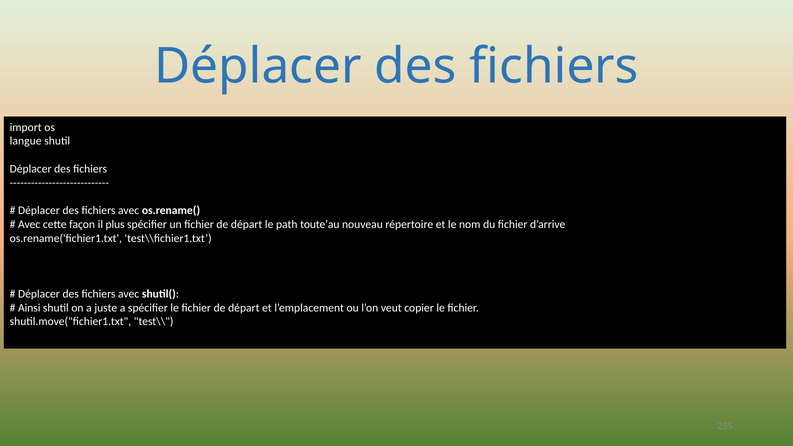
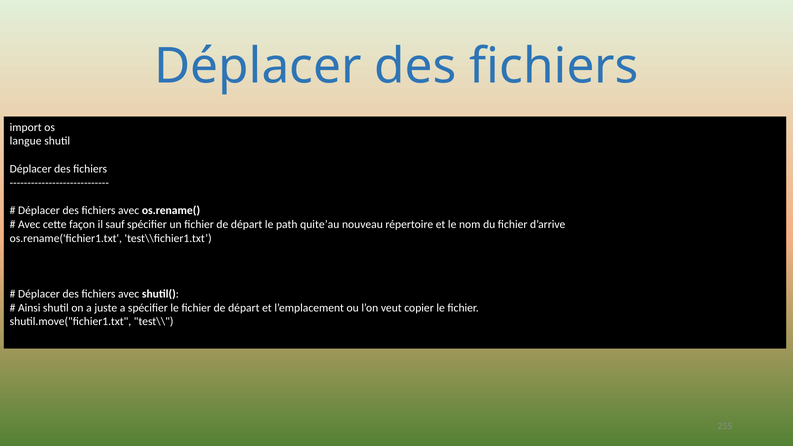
plus: plus -> sauf (115, 224)
toute’au: toute’au -> quite’au (320, 224)
